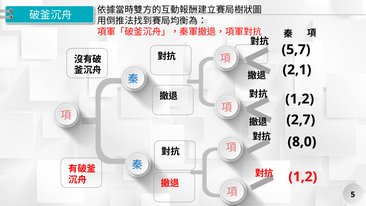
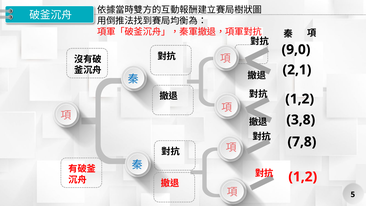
5,7: 5,7 -> 9,0 (296, 50)
2,7: 2,7 -> 3,8 (301, 120)
8,0: 8,0 -> 7,8 (302, 142)
